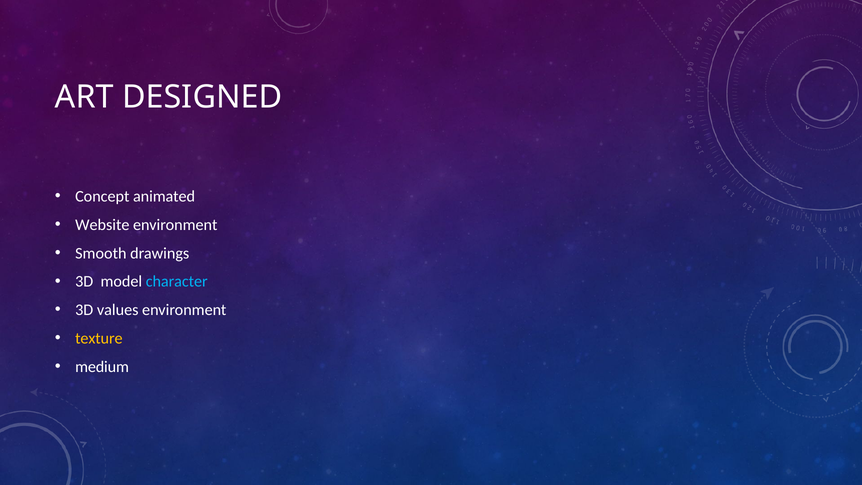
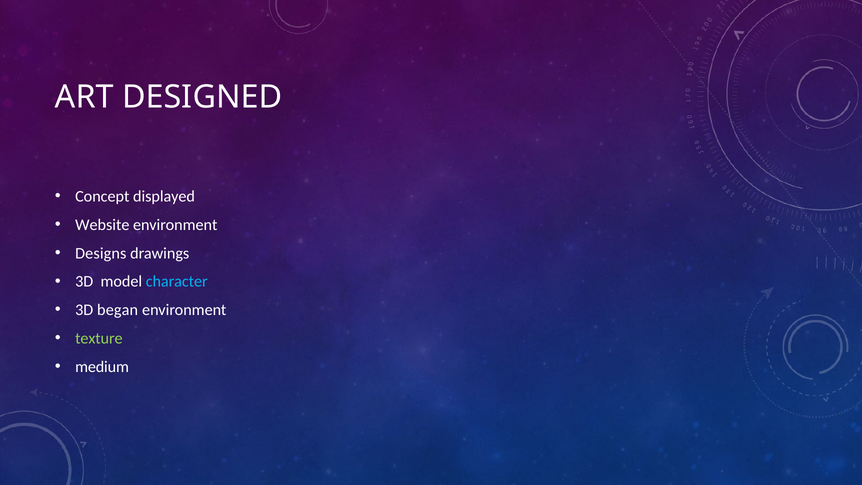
animated: animated -> displayed (164, 196)
Smooth: Smooth -> Designs (101, 253)
values: values -> began (118, 310)
texture colour: yellow -> light green (99, 338)
